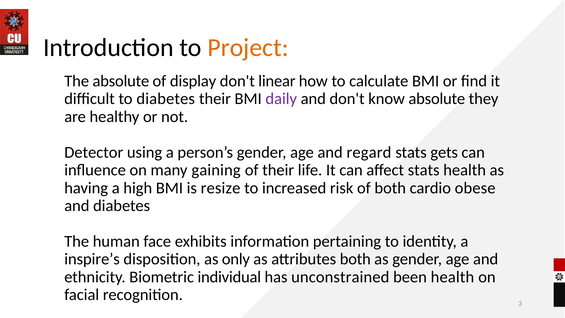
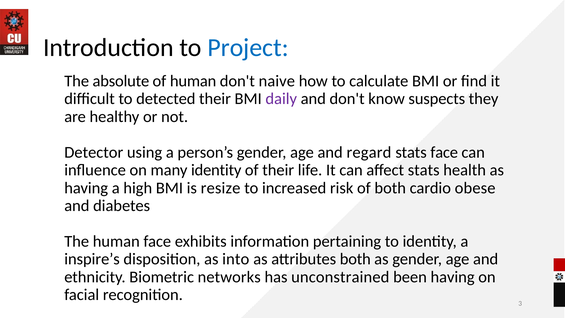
Project colour: orange -> blue (248, 47)
of display: display -> human (193, 81)
linear: linear -> naive (277, 81)
to diabetes: diabetes -> detected (166, 99)
know absolute: absolute -> suspects (437, 99)
stats gets: gets -> face (444, 152)
many gaining: gaining -> identity (216, 170)
only: only -> into (236, 259)
individual: individual -> networks (229, 277)
been health: health -> having (453, 277)
